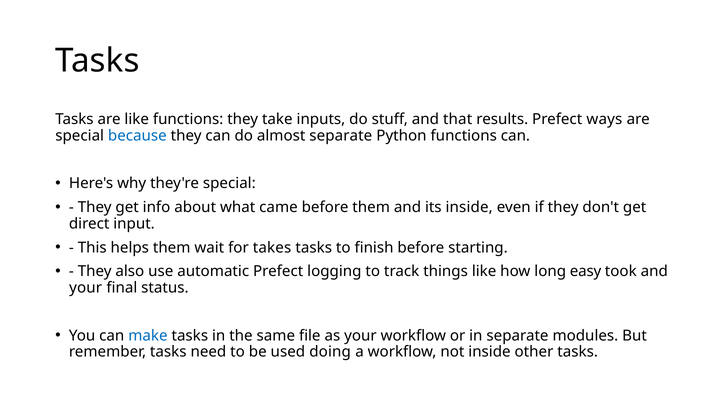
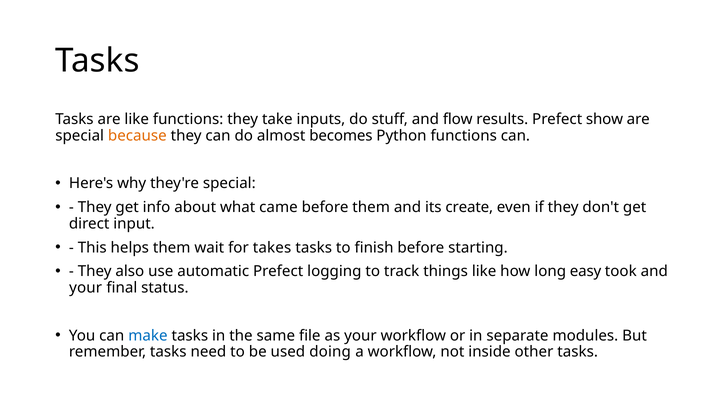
that: that -> flow (458, 120)
ways: ways -> show (605, 120)
because colour: blue -> orange (137, 136)
almost separate: separate -> becomes (341, 136)
its inside: inside -> create (469, 208)
